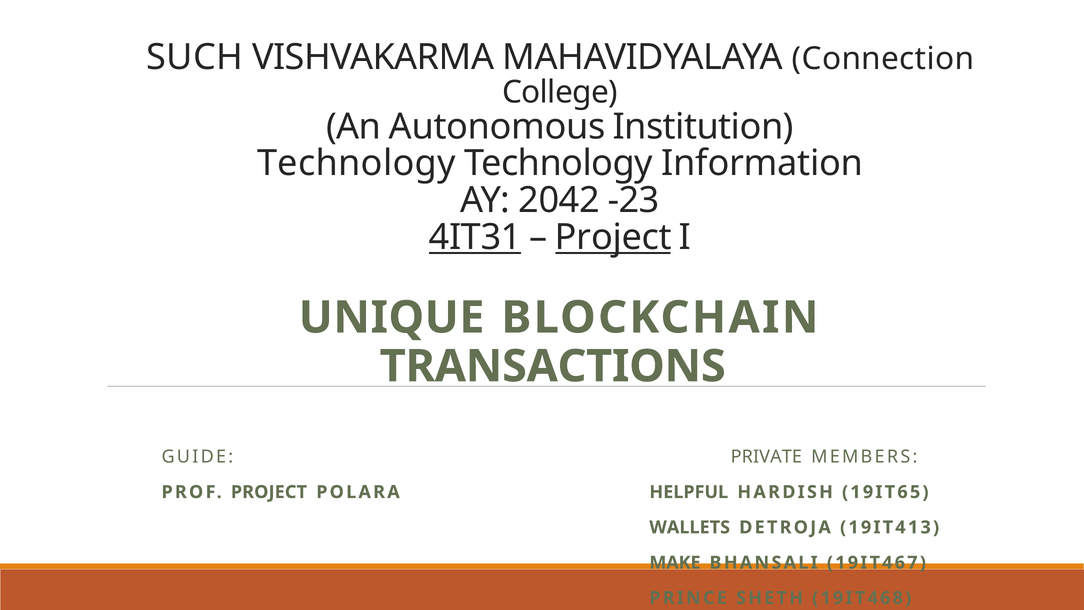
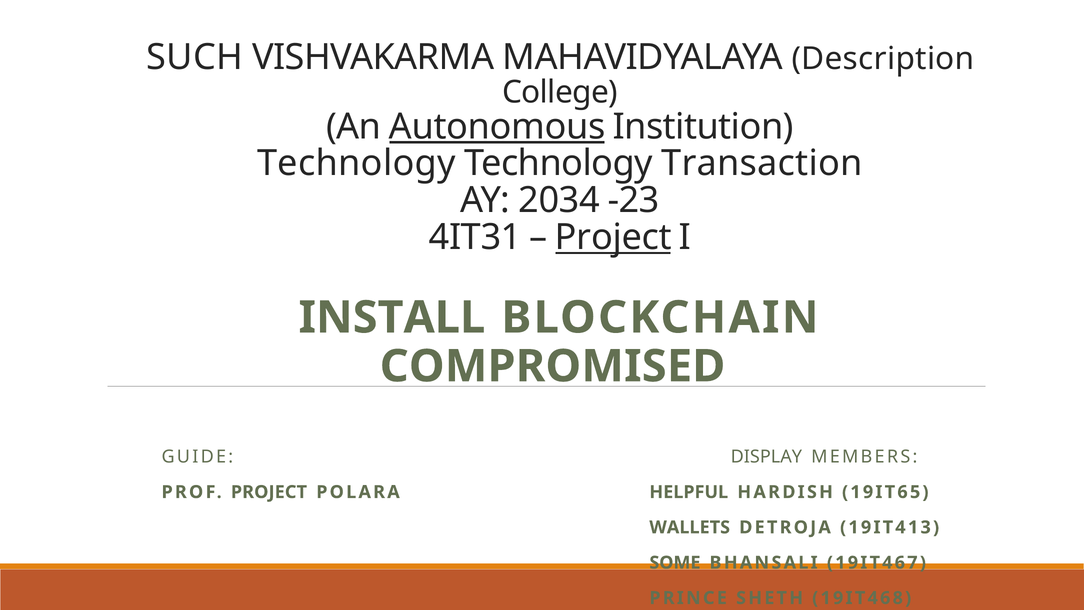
Connection: Connection -> Description (883, 59)
Autonomous underline: none -> present (497, 127)
Information: Information -> Transaction (762, 163)
2042: 2042 -> 2034 (559, 200)
4IT31 underline: present -> none (475, 237)
UNIQUE: UNIQUE -> INSTALL (392, 317)
TRANSACTIONS: TRANSACTIONS -> COMPROMISED (553, 366)
PRIVATE: PRIVATE -> DISPLAY (766, 457)
MAKE: MAKE -> SOME (675, 562)
